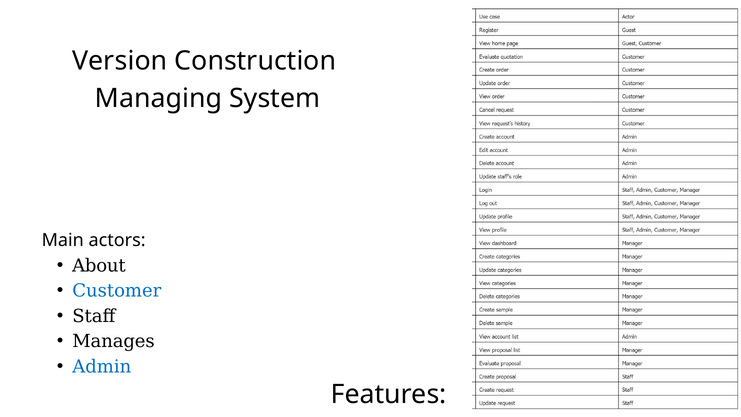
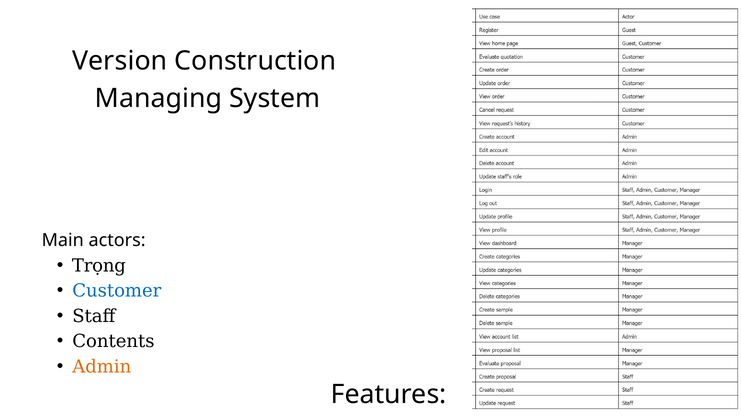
About: About -> Trọng (99, 266)
Manages: Manages -> Contents (113, 341)
Admin colour: blue -> orange (102, 366)
